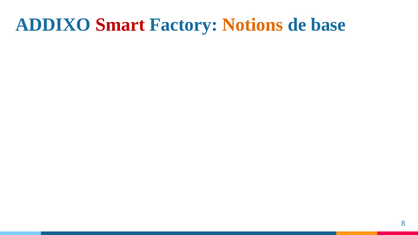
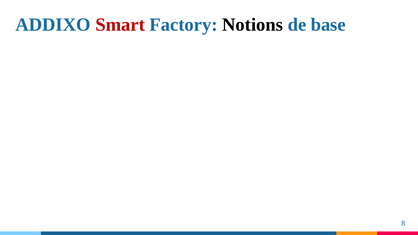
Notions colour: orange -> black (253, 25)
